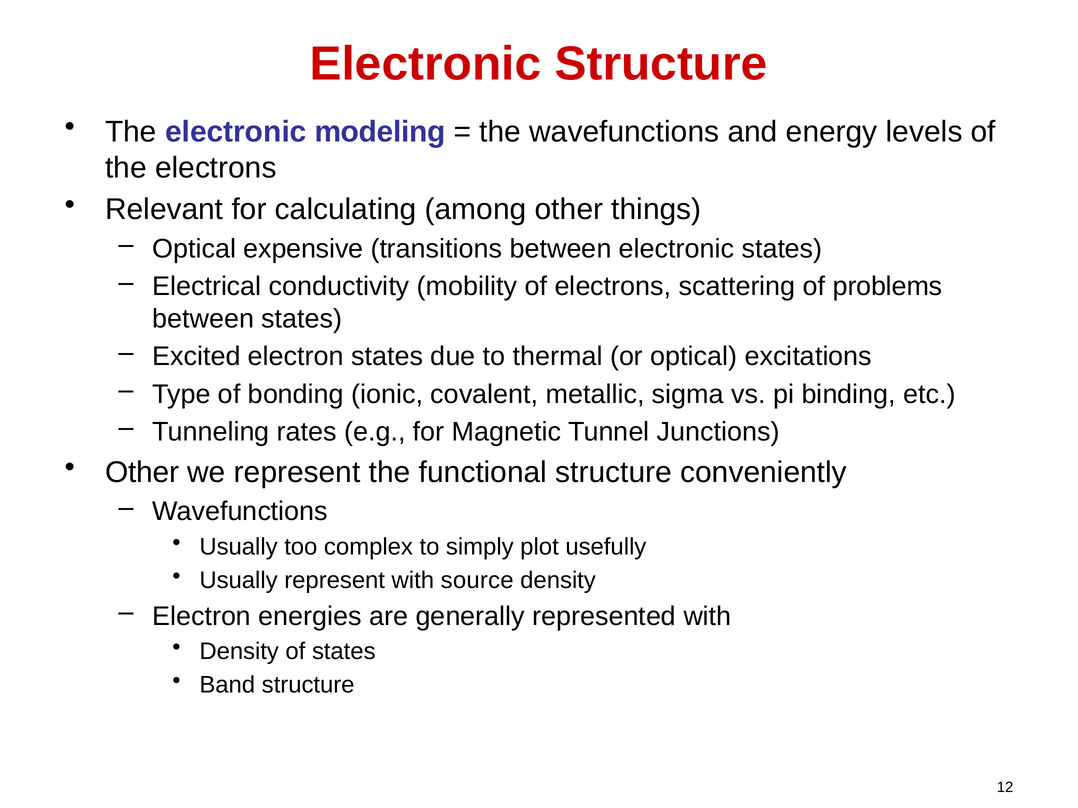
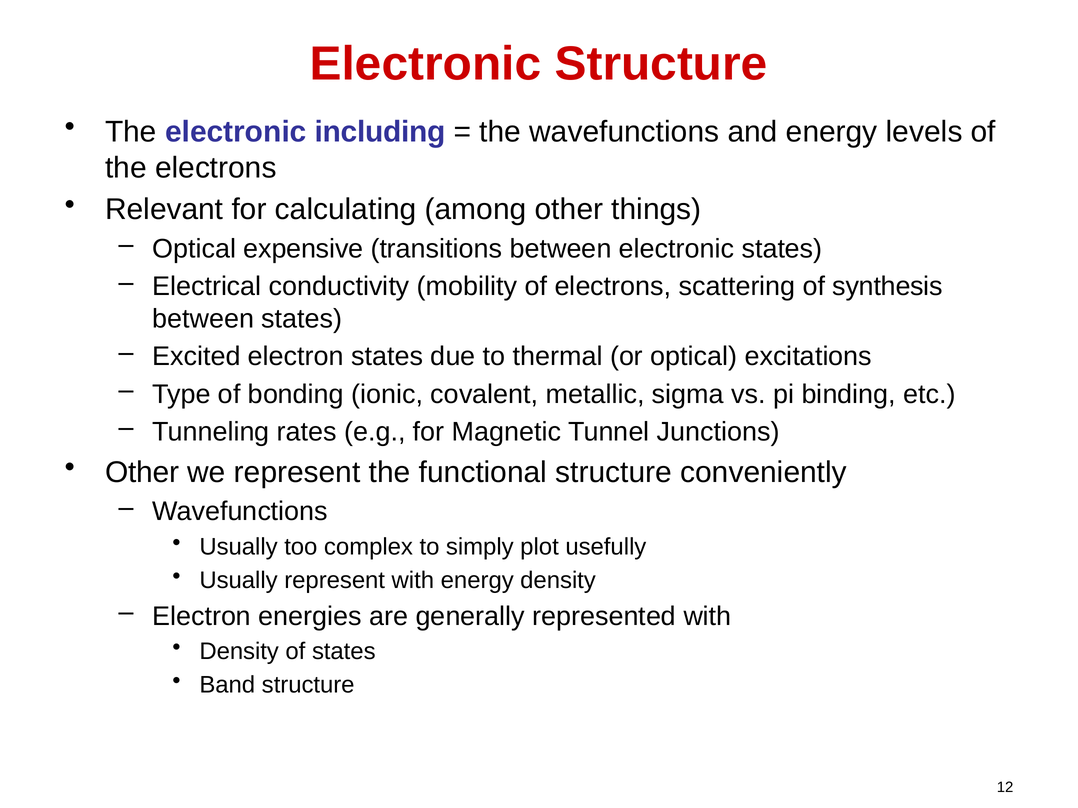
modeling: modeling -> including (380, 132)
problems: problems -> synthesis (888, 287)
with source: source -> energy (477, 581)
